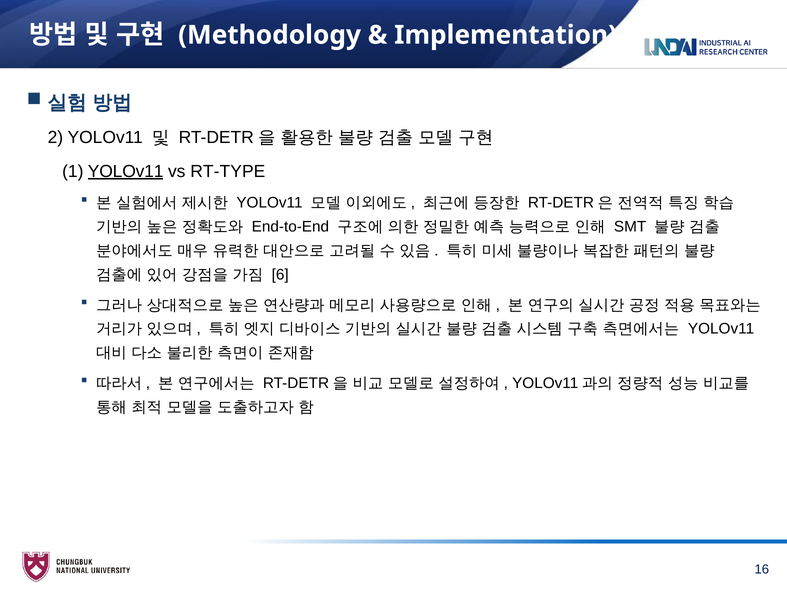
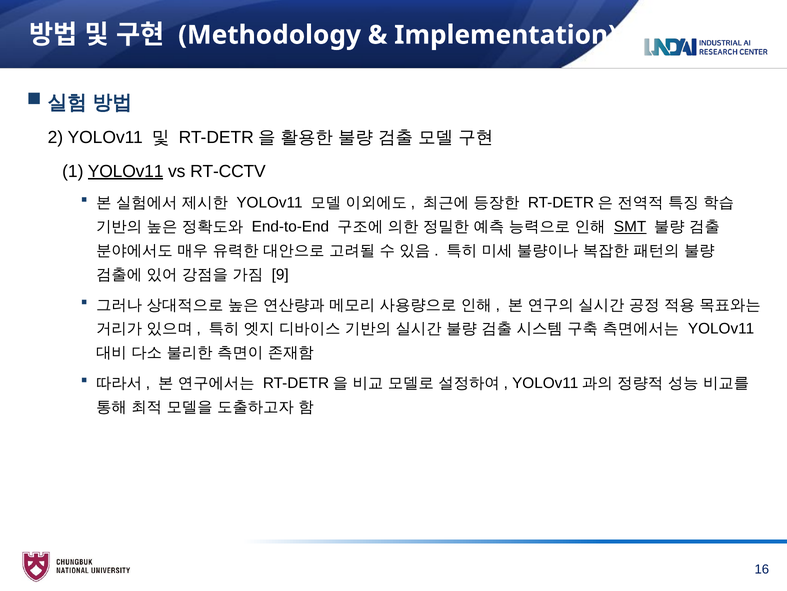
RT-TYPE: RT-TYPE -> RT-CCTV (228, 171)
SMT underline: none -> present (630, 226)
6: 6 -> 9 (280, 274)
